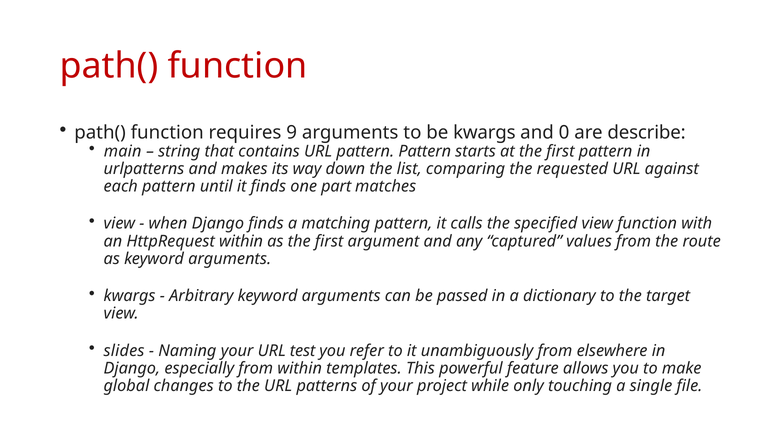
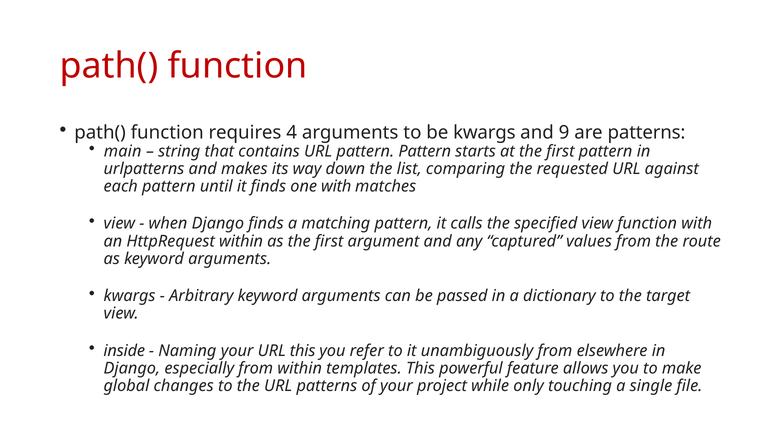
9: 9 -> 4 (292, 133)
0: 0 -> 9 (564, 133)
are describe: describe -> patterns (647, 133)
one part: part -> with (336, 186)
slides: slides -> inside (124, 351)
URL test: test -> this (303, 351)
